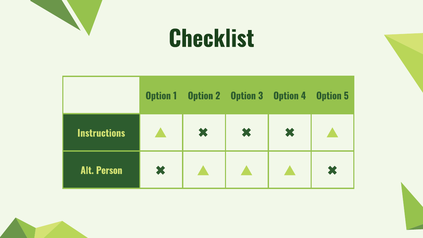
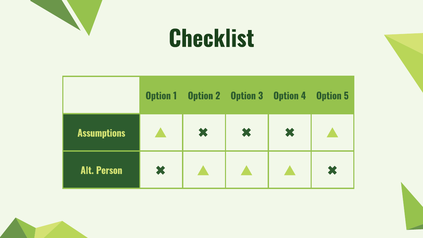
Instructions: Instructions -> Assumptions (101, 133)
